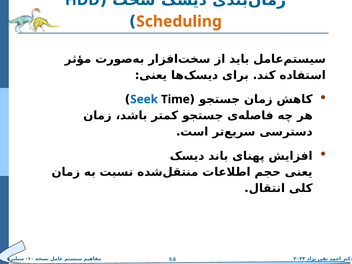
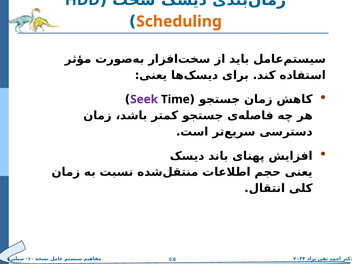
Seek colour: blue -> purple (144, 99)
